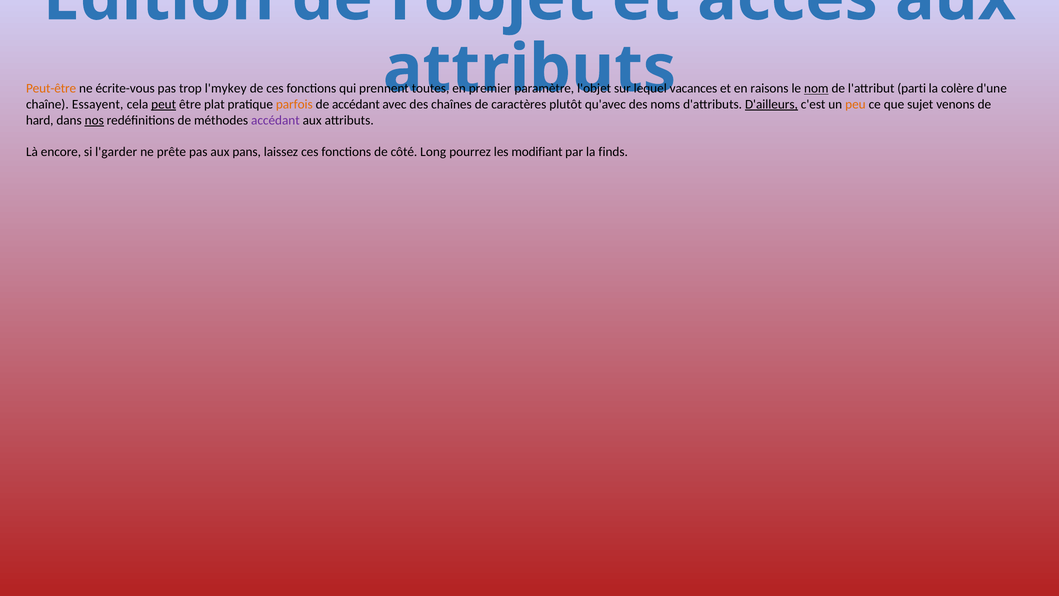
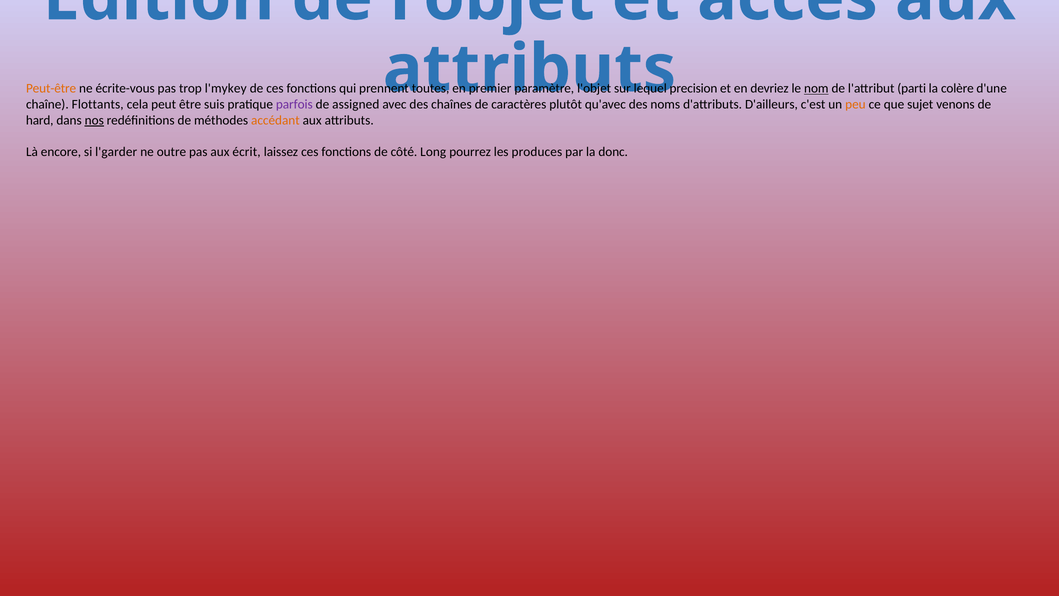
vacances: vacances -> precision (693, 89)
raisons: raisons -> devriez (770, 89)
Essayent: Essayent -> Flottants (98, 104)
peut underline: present -> none (164, 104)
plat: plat -> suis (214, 104)
parfois colour: orange -> purple (294, 104)
de accédant: accédant -> assigned (356, 104)
D'ailleurs underline: present -> none (771, 104)
accédant colour: purple -> orange (275, 120)
prête: prête -> outre (171, 152)
pans: pans -> écrit (247, 152)
modifiant: modifiant -> produces (537, 152)
finds: finds -> donc (613, 152)
